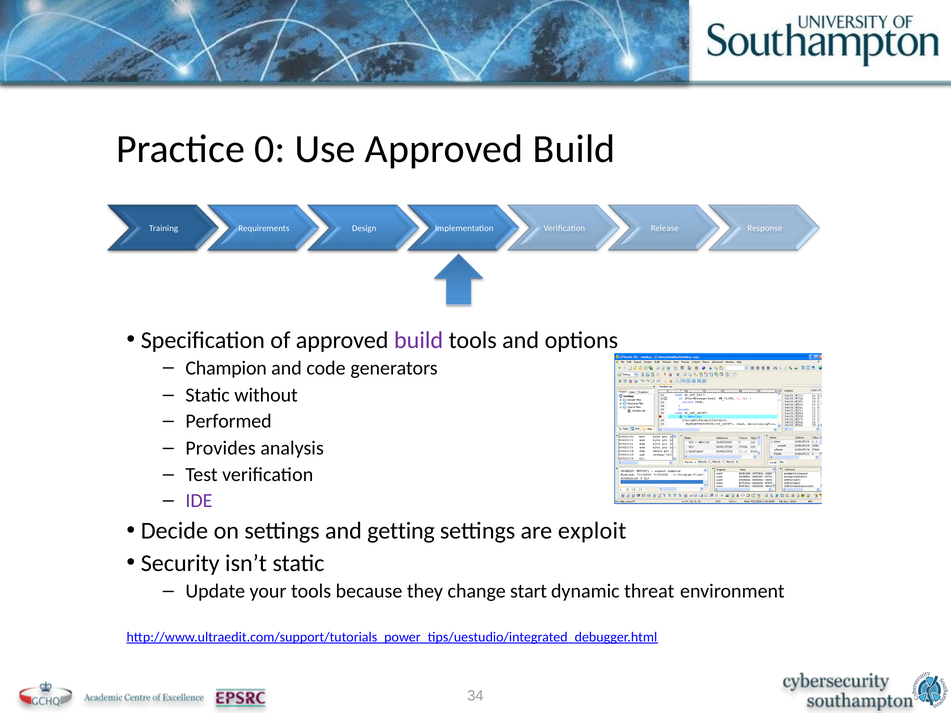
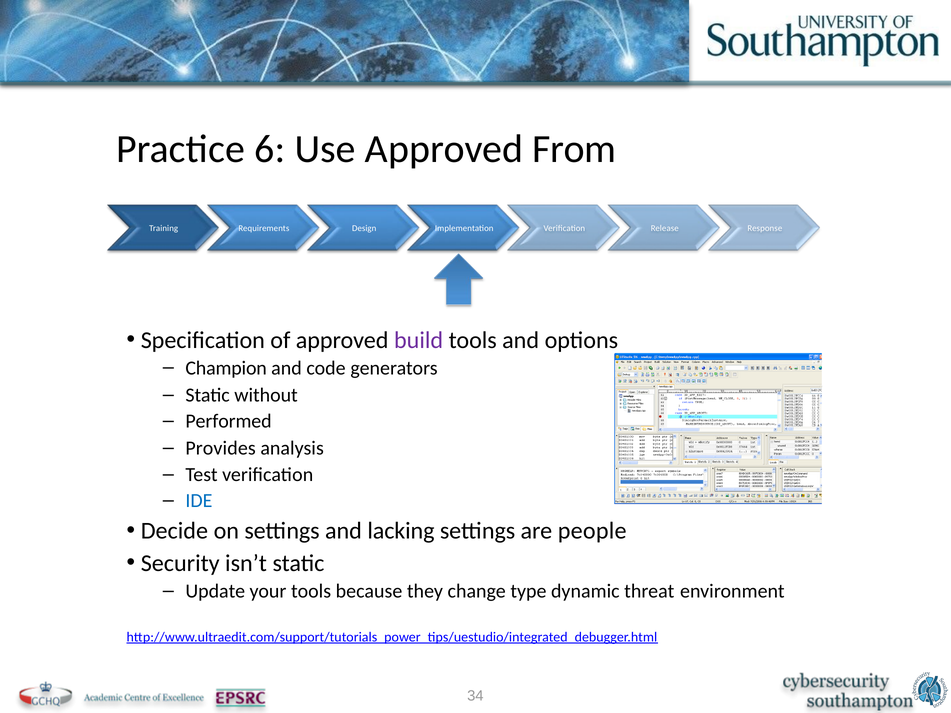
0: 0 -> 6 (270, 149)
Use Approved Build: Build -> From (574, 149)
IDE colour: purple -> blue (199, 501)
getting: getting -> lacking (401, 531)
exploit: exploit -> people (592, 531)
start: start -> type (528, 591)
